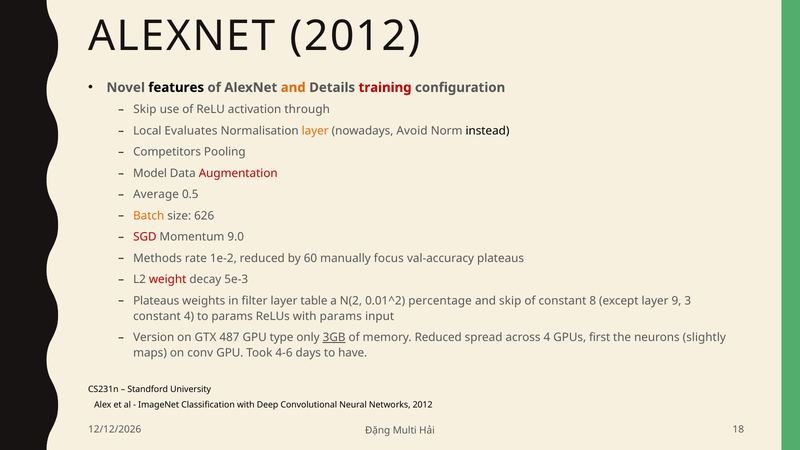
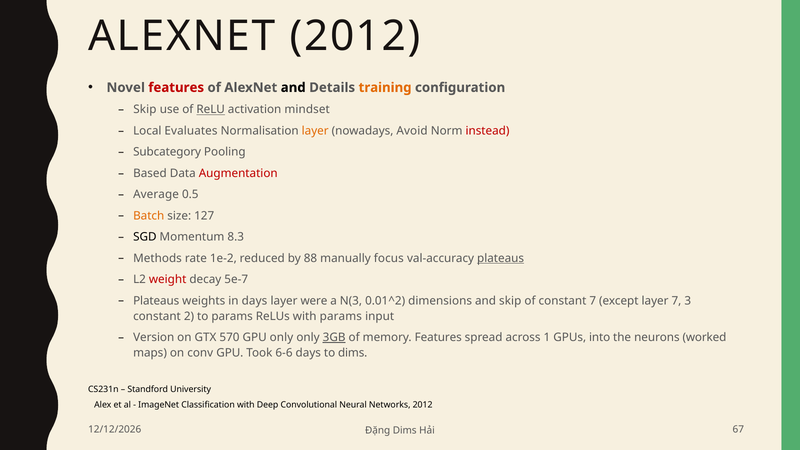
features colour: black -> red (176, 88)
and colour: orange -> black (293, 88)
training colour: red -> orange (385, 88)
ReLU underline: none -> present (211, 110)
through: through -> mindset (307, 110)
instead colour: black -> red (487, 131)
Competitors: Competitors -> Subcategory (167, 152)
Model: Model -> Based (150, 173)
626: 626 -> 127 (204, 216)
SGD colour: red -> black (145, 237)
9.0: 9.0 -> 8.3 (236, 237)
60: 60 -> 88 (310, 258)
plateaus underline: none -> present (501, 258)
5e-3: 5e-3 -> 5e-7 (236, 280)
in filter: filter -> days (254, 301)
table: table -> were (314, 301)
N(2: N(2 -> N(3 (351, 301)
percentage: percentage -> dimensions (440, 301)
constant 8: 8 -> 7 (593, 301)
layer 9: 9 -> 7 (676, 301)
constant 4: 4 -> 2 (189, 316)
487: 487 -> 570 (230, 337)
GPU type: type -> only (281, 337)
memory Reduced: Reduced -> Features (438, 337)
across 4: 4 -> 1 (547, 337)
first: first -> into (600, 337)
slightly: slightly -> worked (704, 337)
4-6: 4-6 -> 6-6 (284, 353)
to have: have -> dims (353, 353)
18: 18 -> 67 (738, 430)
Đặng Multi: Multi -> Dims (405, 430)
